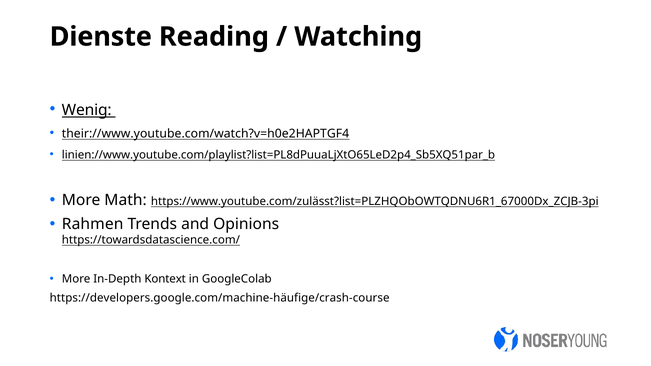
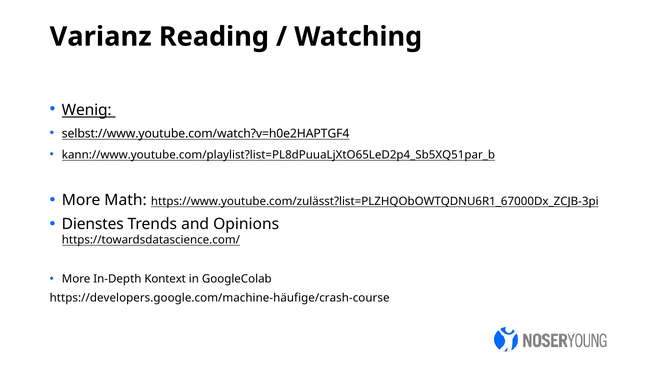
Dienste: Dienste -> Varianz (101, 37)
their://www.youtube.com/watch?v=h0e2HAPTGF4: their://www.youtube.com/watch?v=h0e2HAPTGF4 -> selbst://www.youtube.com/watch?v=h0e2HAPTGF4 (206, 134)
linien://www.youtube.com/playlist?list=PL8dPuuaLjXtO65LeD2p4_Sb5XQ51par_b: linien://www.youtube.com/playlist?list=PL8dPuuaLjXtO65LeD2p4_Sb5XQ51par_b -> kann://www.youtube.com/playlist?list=PL8dPuuaLjXtO65LeD2p4_Sb5XQ51par_b (278, 155)
Rahmen: Rahmen -> Dienstes (93, 224)
